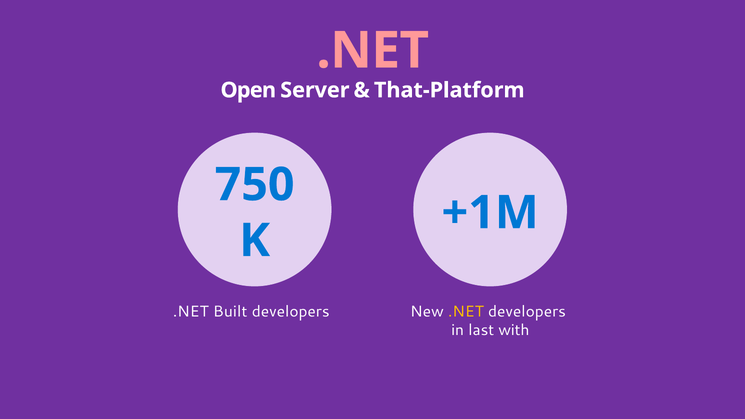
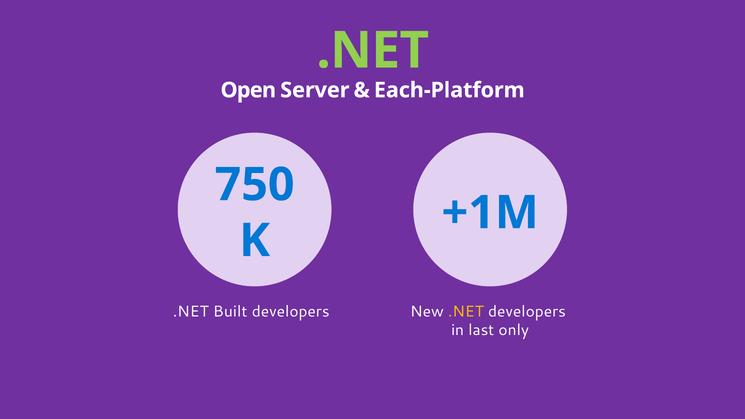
.NET colour: pink -> light green (373, 51)
That-Platform: That-Platform -> Each-Platform (449, 90)
with: with -> only (514, 330)
